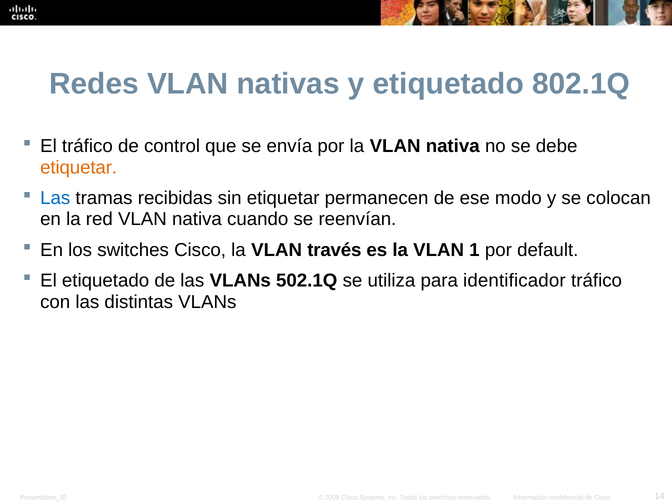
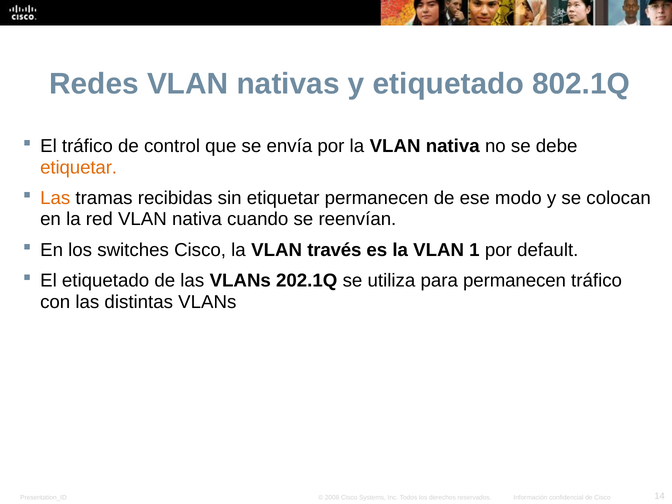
Las colour: blue -> orange (55, 198)
502.1Q: 502.1Q -> 202.1Q (307, 281)
para identificador: identificador -> permanecen (515, 281)
